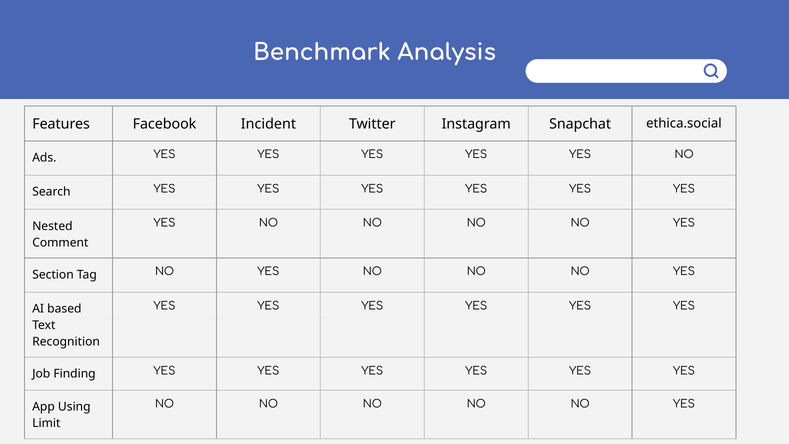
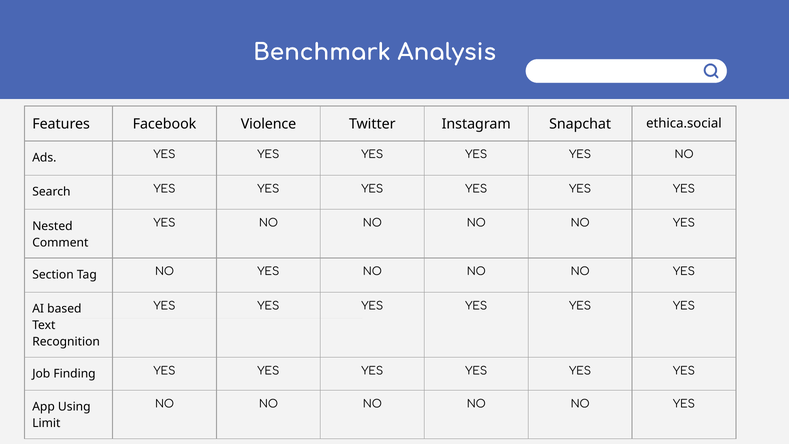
Incident: Incident -> Violence (269, 124)
